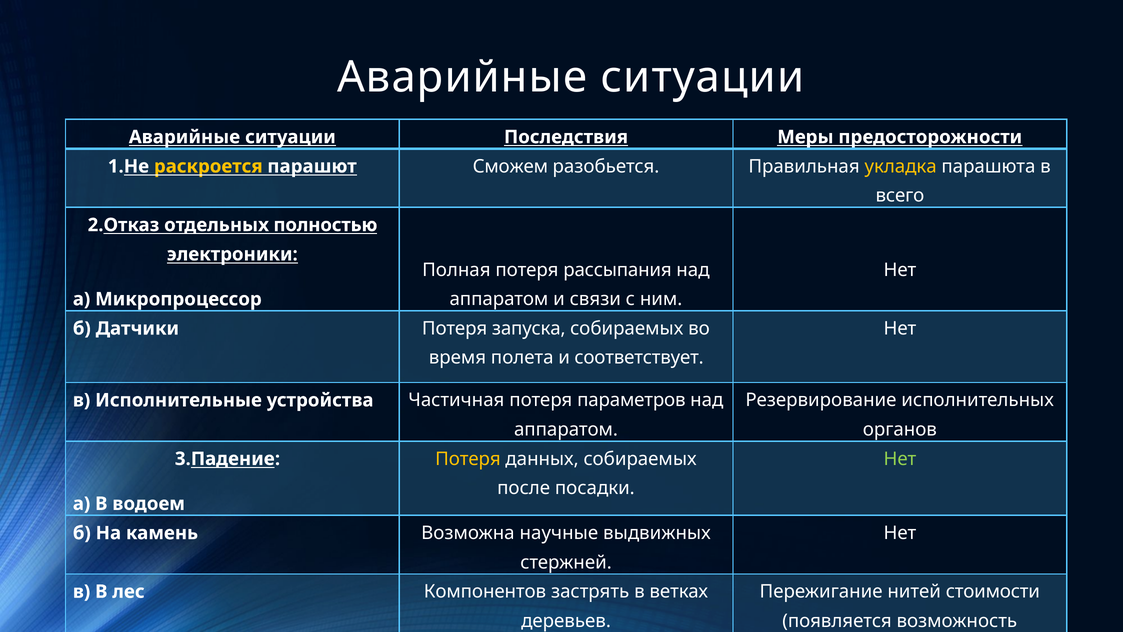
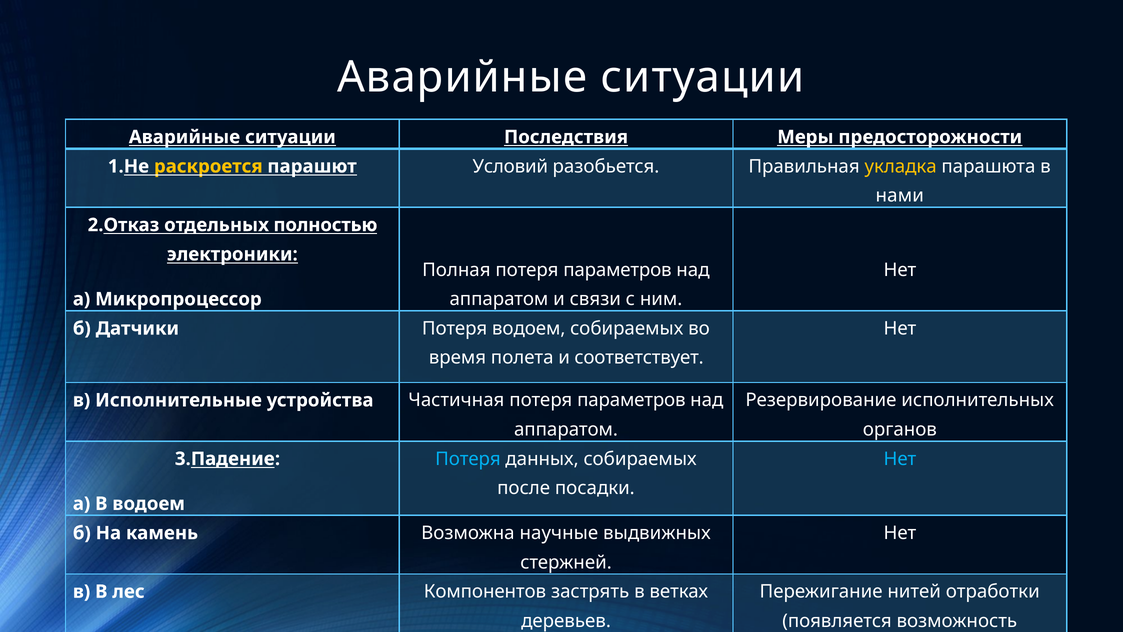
Сможем: Сможем -> Условий (510, 166)
всего: всего -> нами (900, 196)
Полная потеря рассыпания: рассыпания -> параметров (617, 270)
Потеря запуска: запуска -> водоем (529, 328)
Потеря colour: yellow -> light blue (468, 459)
Нет colour: light green -> light blue (900, 459)
стоимости: стоимости -> отработки (993, 591)
